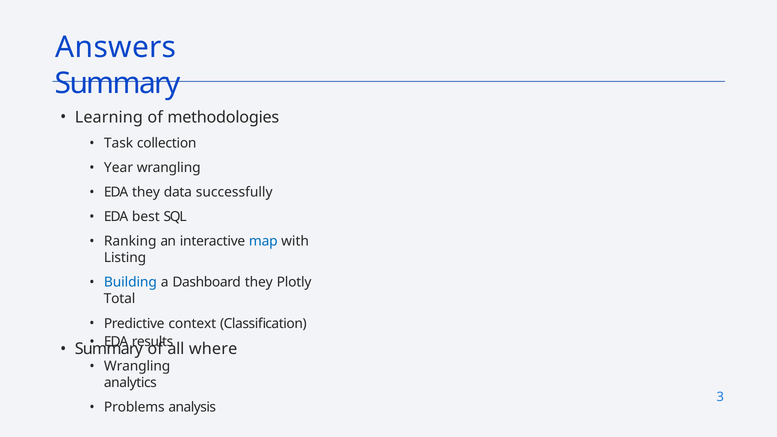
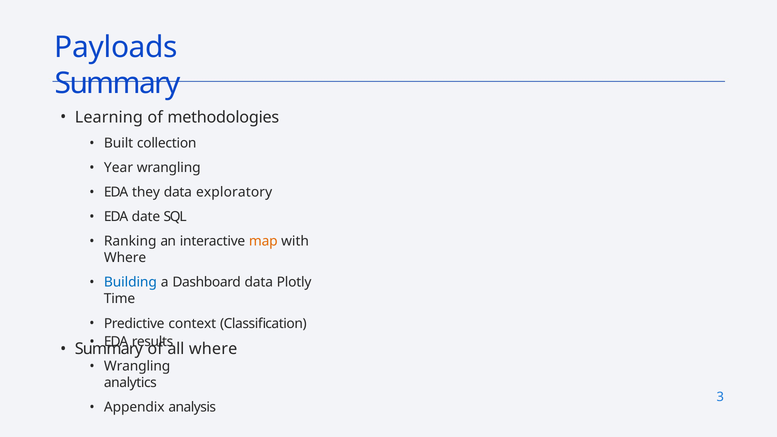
Answers: Answers -> Payloads (116, 47)
Task: Task -> Built (119, 143)
successfully: successfully -> exploratory (234, 192)
best: best -> date (146, 217)
map colour: blue -> orange (263, 241)
Listing: Listing -> Where (125, 258)
Dashboard they: they -> data (259, 282)
Total: Total -> Time (119, 299)
Problems: Problems -> Appendix (134, 407)
